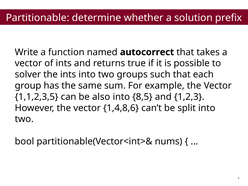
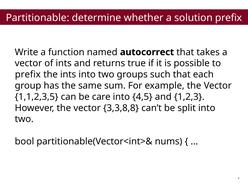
solver: solver -> prefix (28, 74)
also: also -> care (101, 97)
8,5: 8,5 -> 4,5 (142, 97)
1,4,8,6: 1,4,8,6 -> 3,3,8,8 (121, 108)
